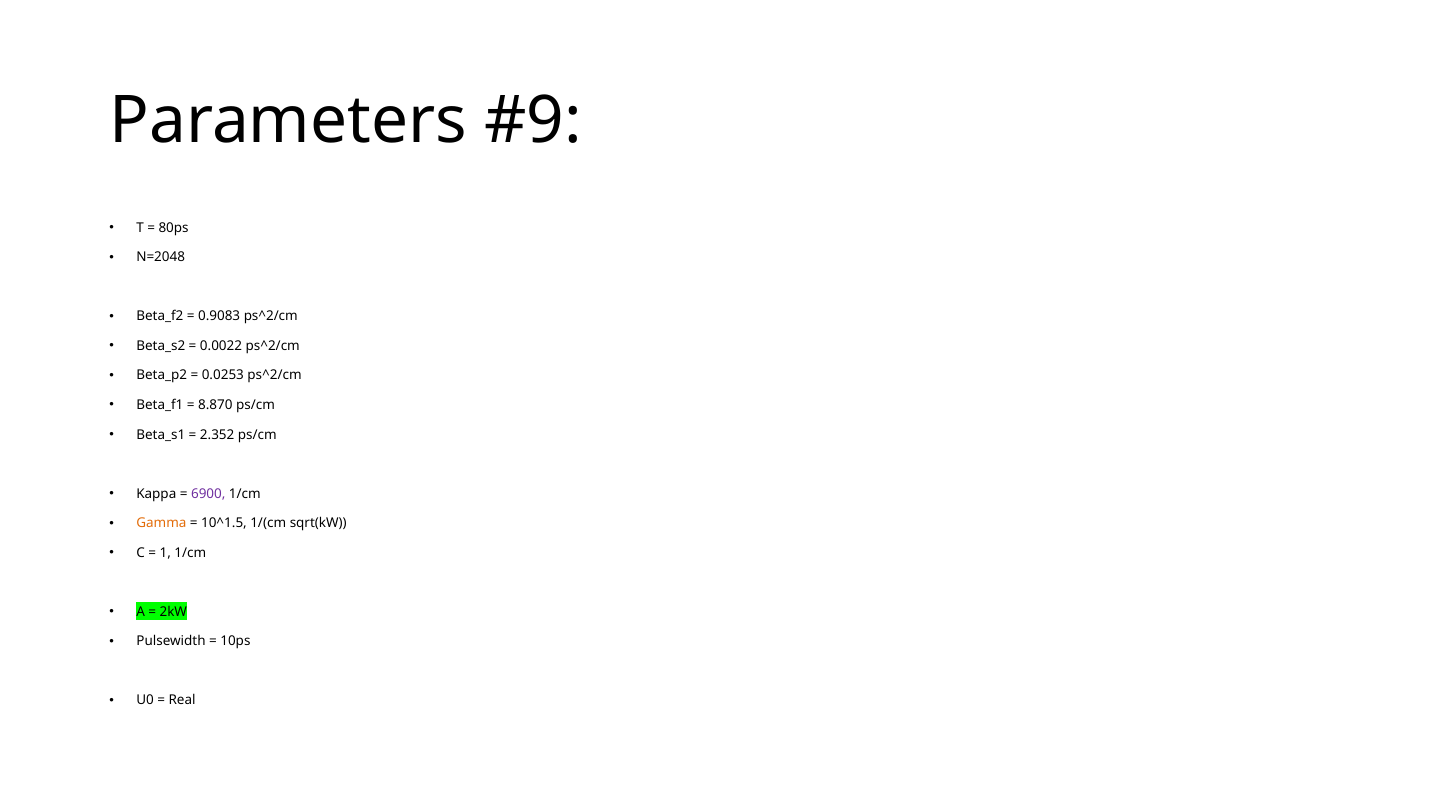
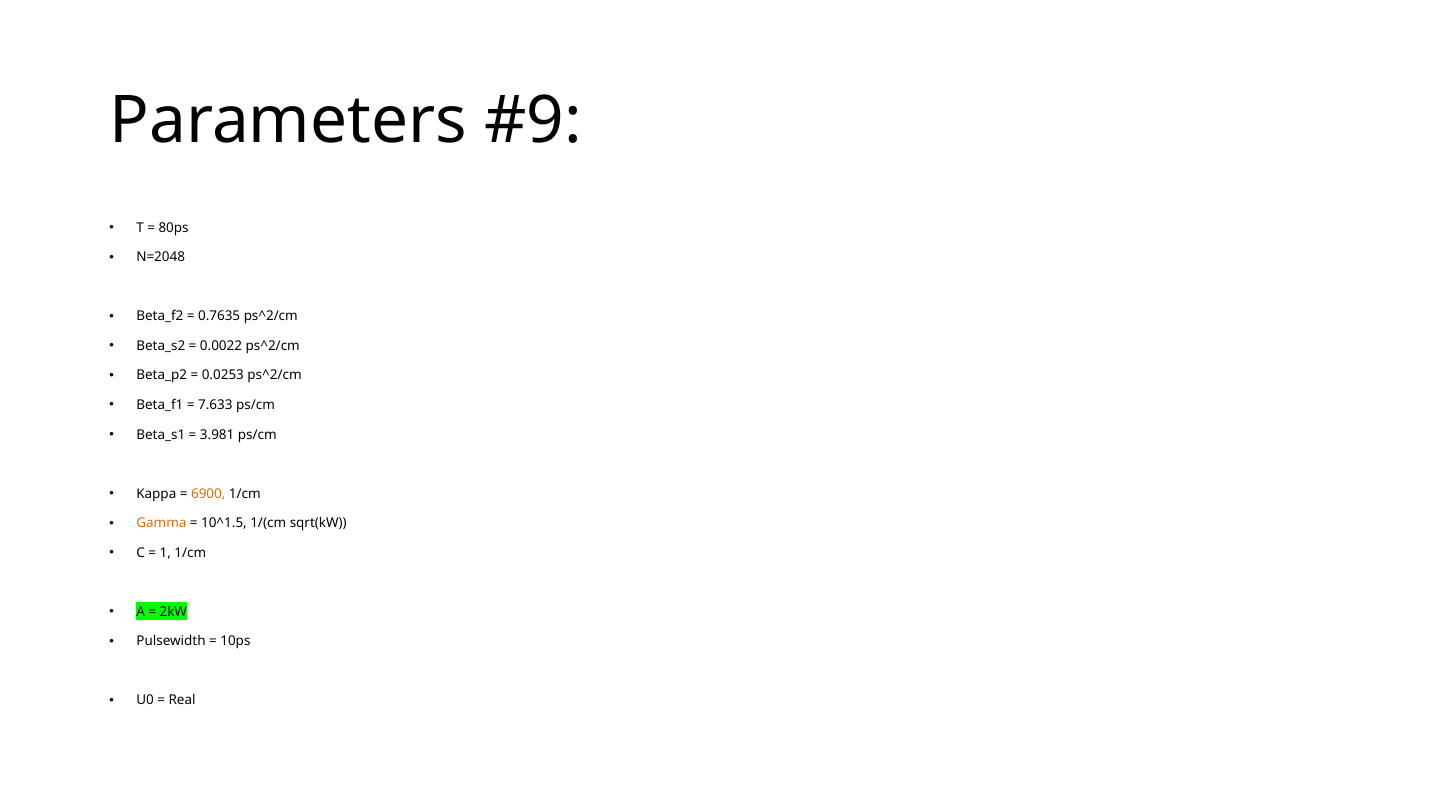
0.9083: 0.9083 -> 0.7635 (219, 316)
8.870: 8.870 -> 7.633 (215, 405)
2.352: 2.352 -> 3.981 (217, 434)
6900 colour: purple -> orange (208, 494)
